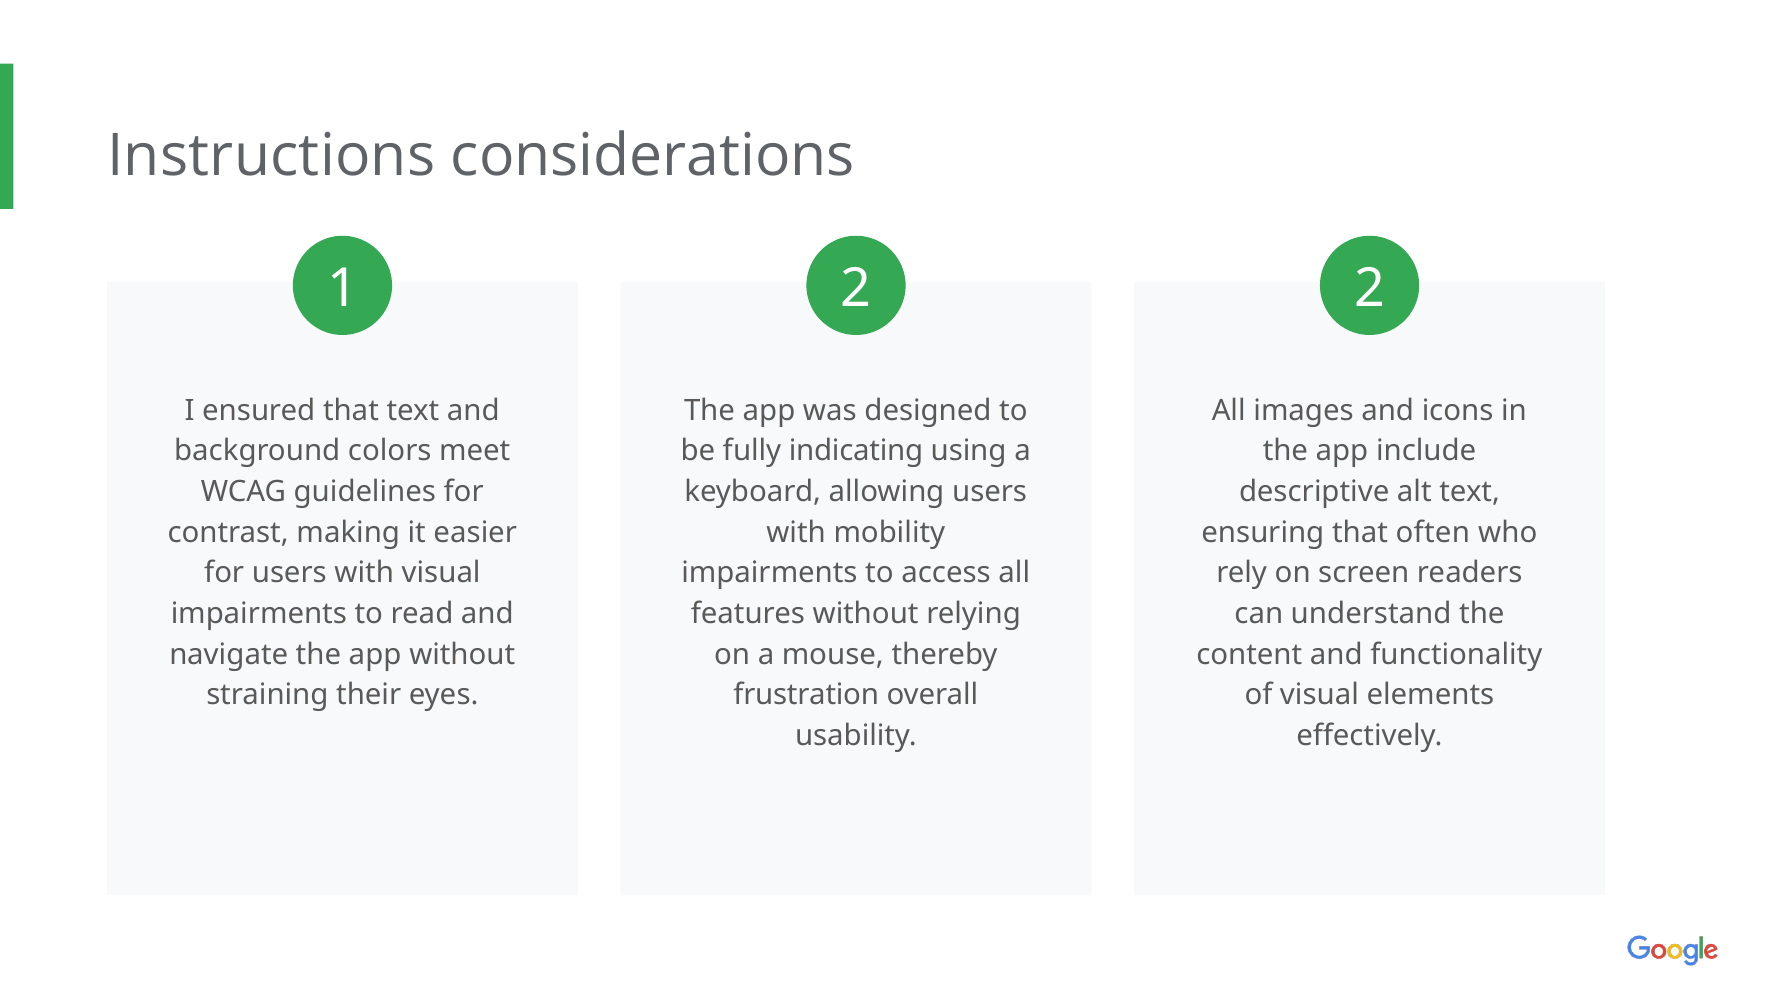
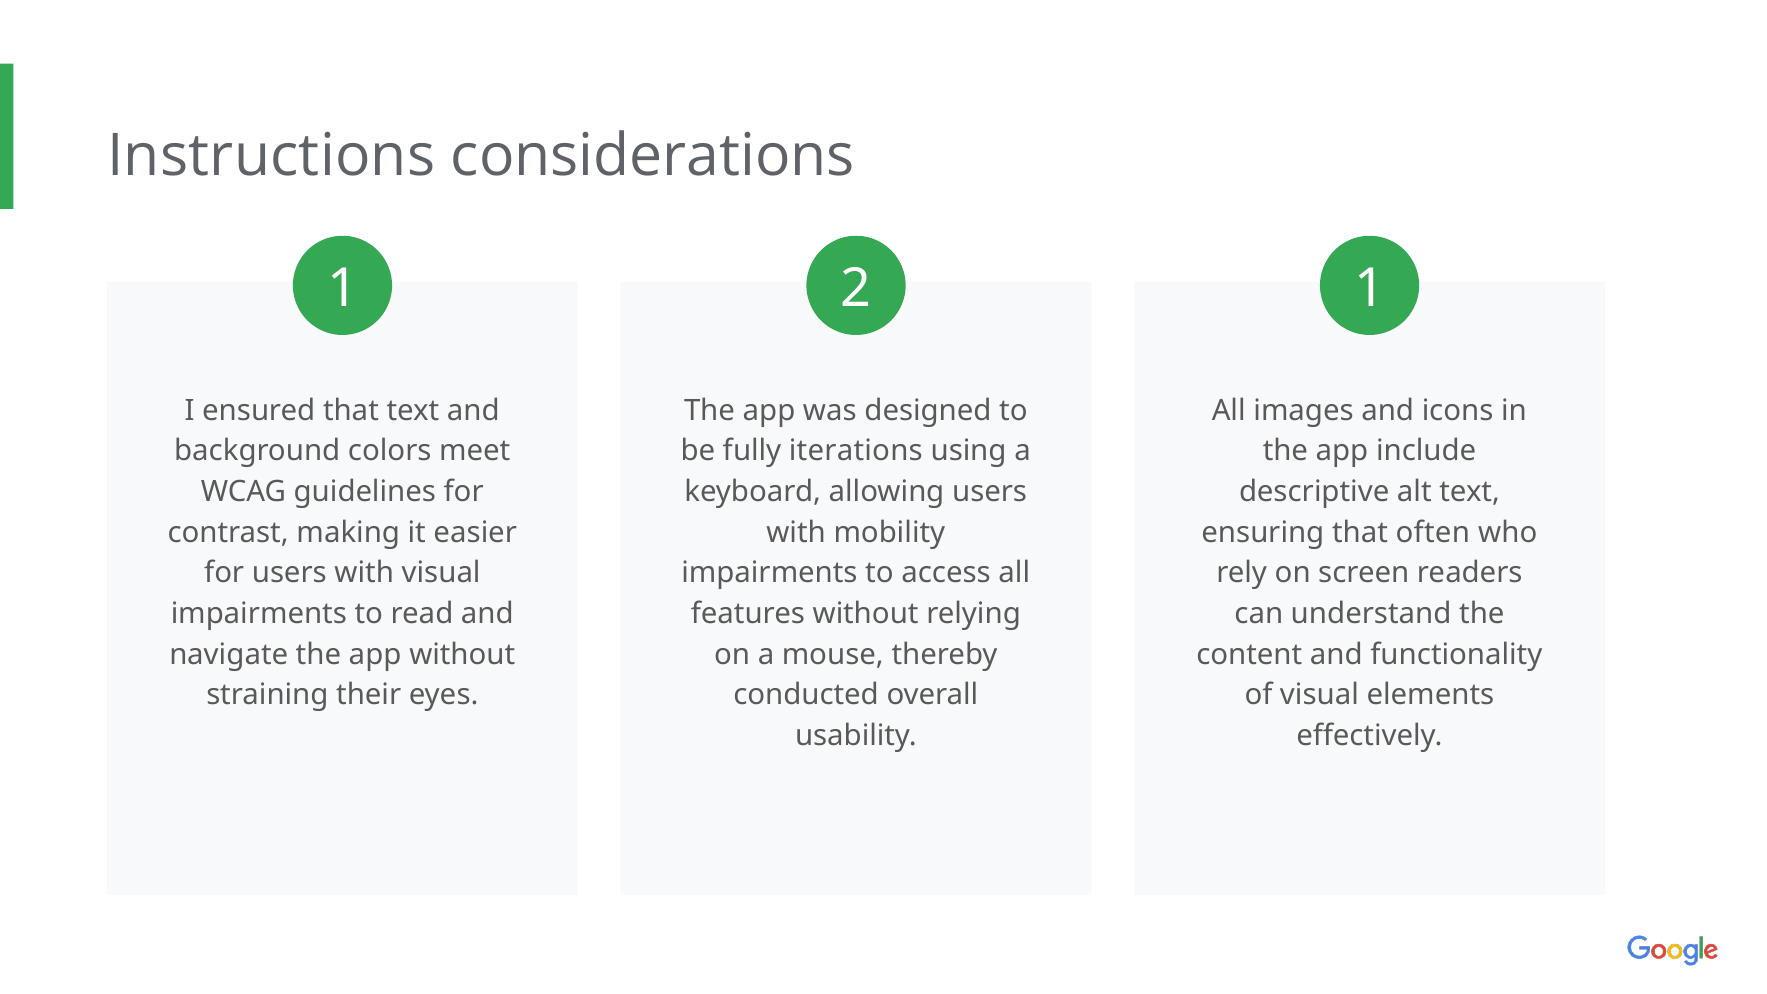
2 2: 2 -> 1 (1370, 289)
indicating: indicating -> iterations (856, 451)
frustration: frustration -> conducted (806, 695)
